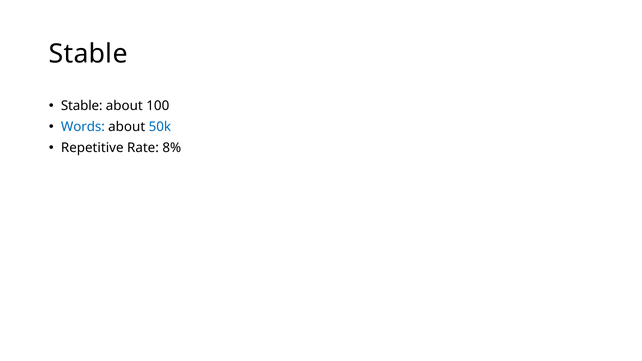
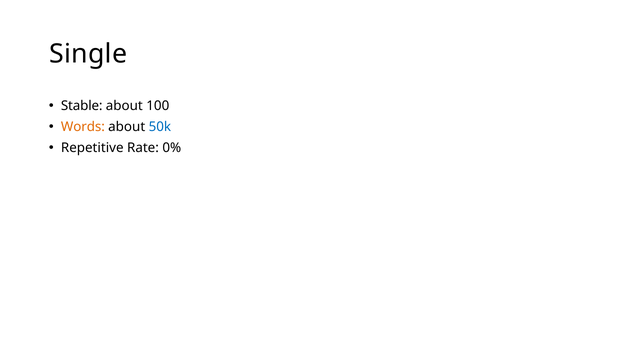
Stable: Stable -> Single (88, 54)
Words colour: blue -> orange (83, 127)
8%: 8% -> 0% (172, 148)
